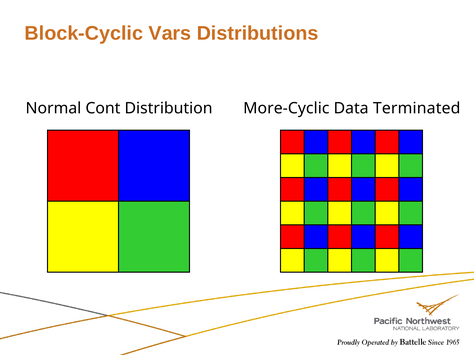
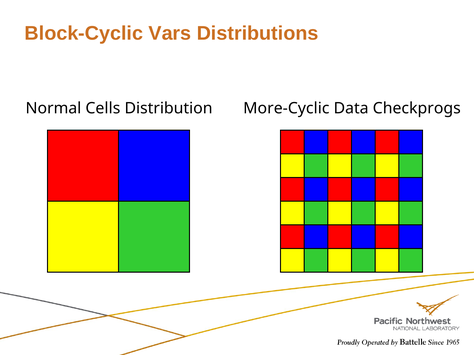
Cont: Cont -> Cells (103, 109)
Terminated: Terminated -> Checkprogs (417, 109)
